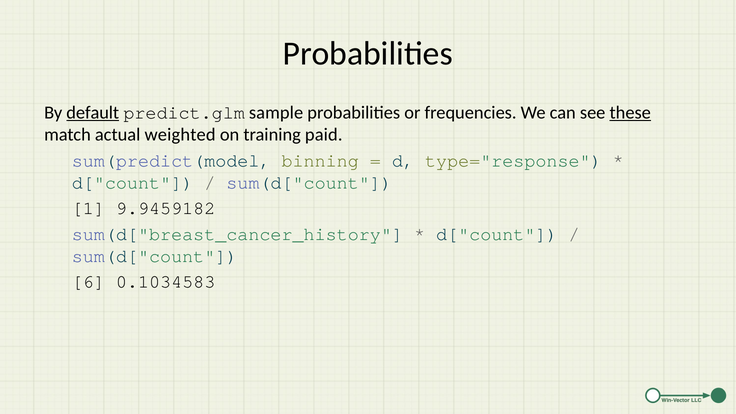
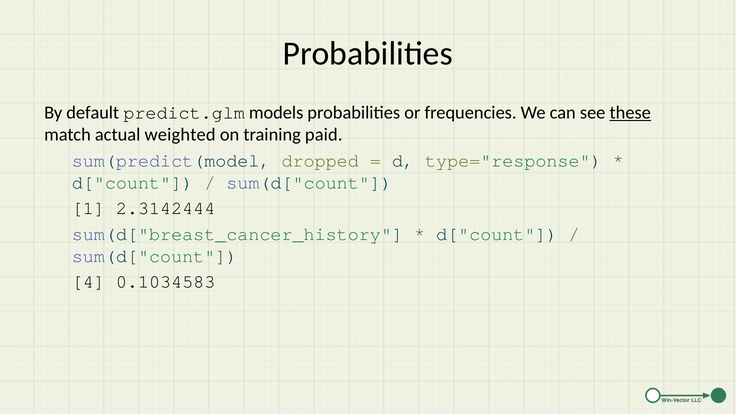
default underline: present -> none (93, 113)
sample: sample -> models (276, 113)
binning: binning -> dropped (320, 160)
9.9459182: 9.9459182 -> 2.3142444 (166, 208)
6: 6 -> 4 (88, 282)
